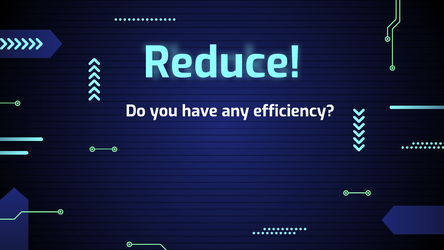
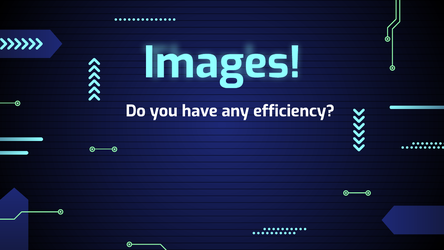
Reduce: Reduce -> Images (222, 63)
